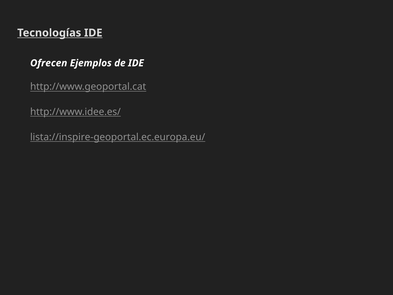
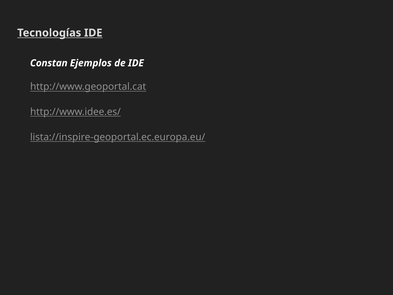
Ofrecen: Ofrecen -> Constan (49, 63)
